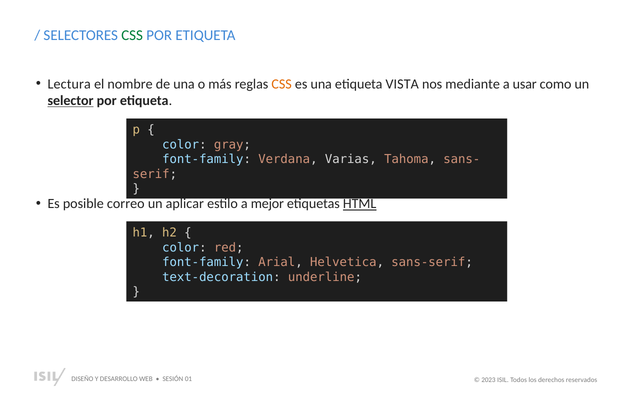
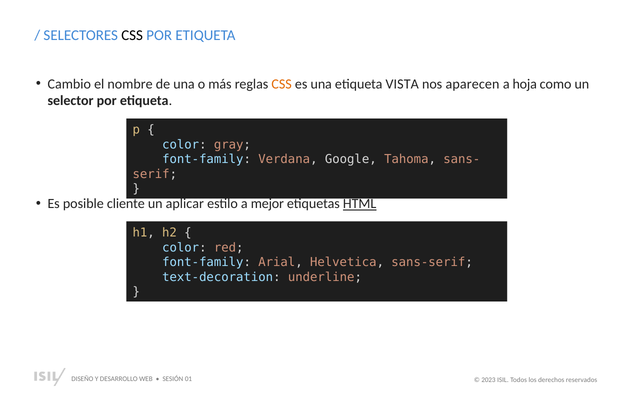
CSS colour: green -> black (132, 35)
Lectura: Lectura -> Cambio (69, 84)
mediante: mediante -> aparecen (473, 84)
usar: usar -> hoja (525, 84)
selector underline: present -> none (71, 101)
Varias: Varias -> Google (351, 159)
correo: correo -> cliente (126, 203)
